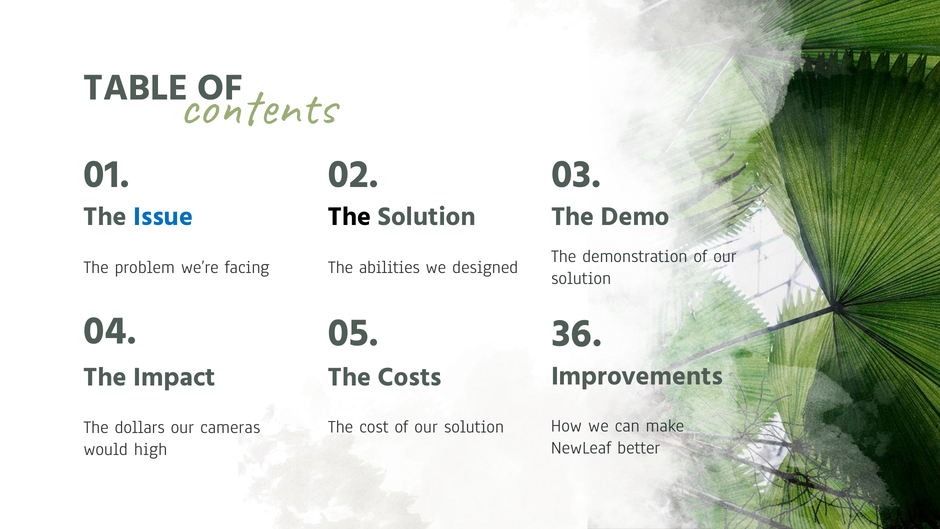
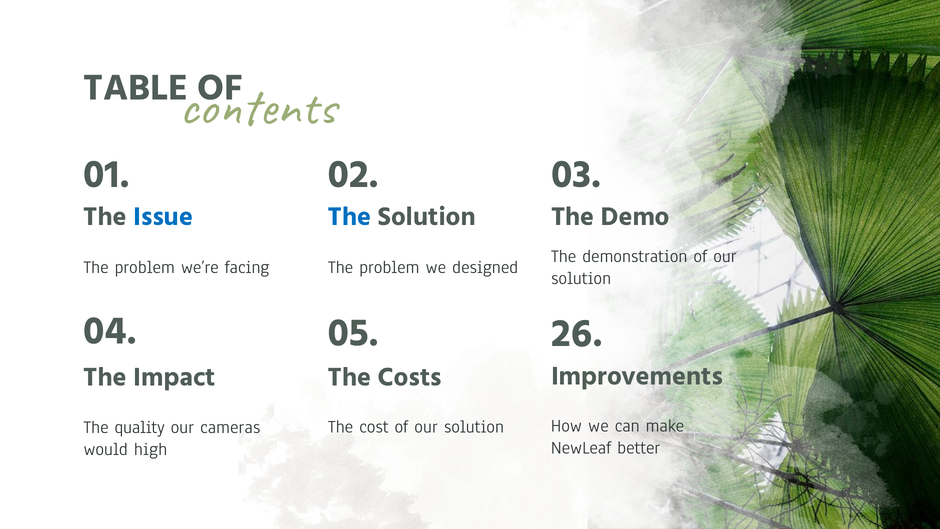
The colour: black -> blue (350, 217)
abilities: abilities -> problem (389, 267)
36: 36 -> 26 (577, 333)
dollars: dollars -> quality (140, 427)
